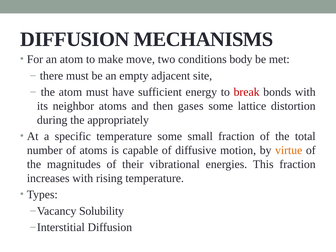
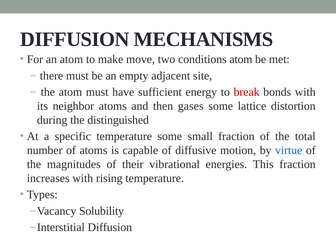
conditions body: body -> atom (241, 59)
appropriately: appropriately -> distinguished (118, 120)
virtue colour: orange -> blue (289, 150)
